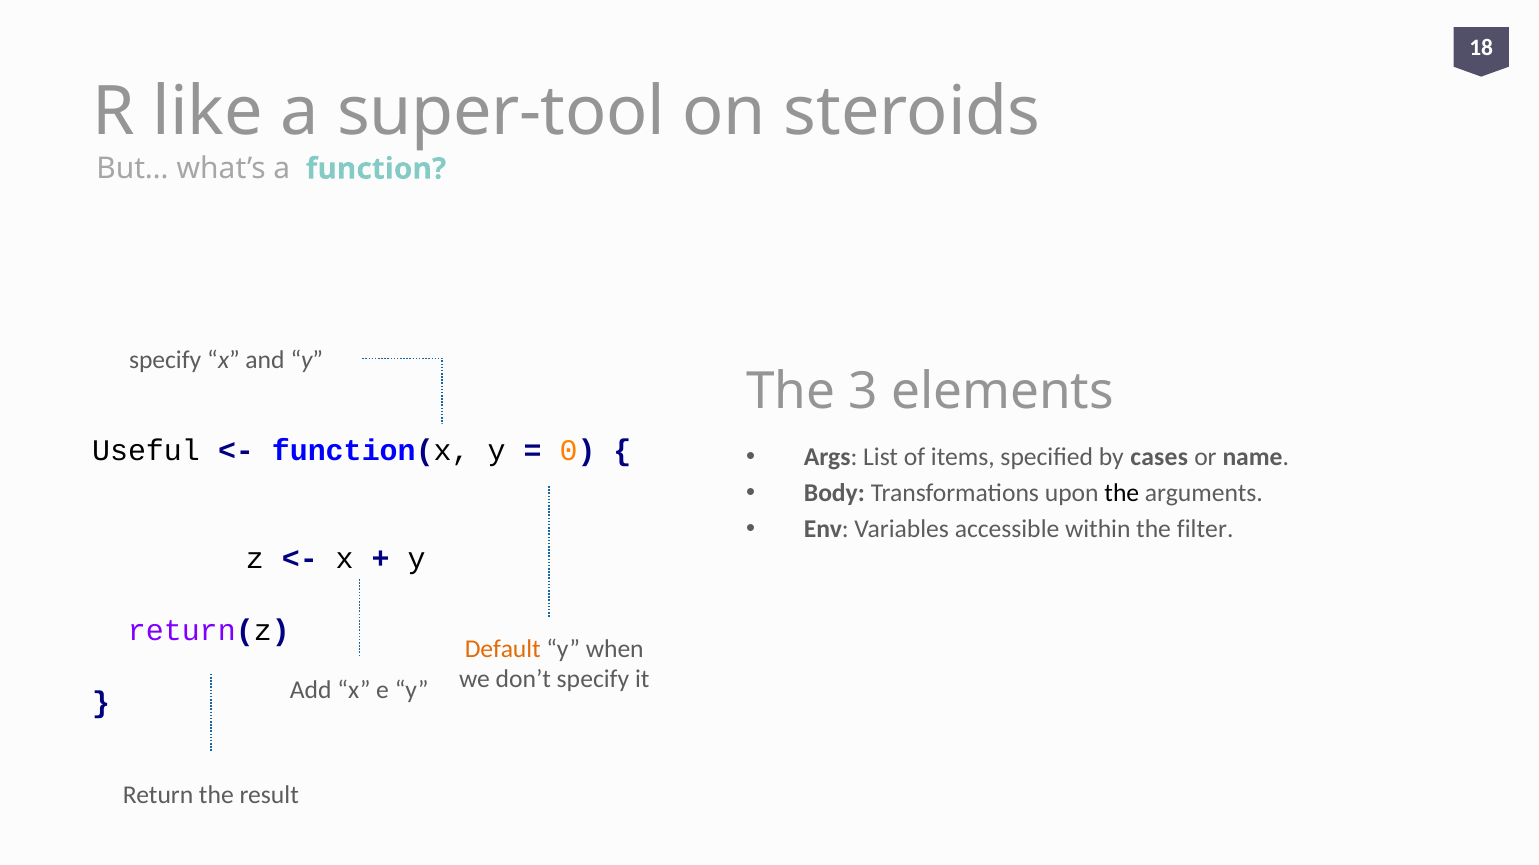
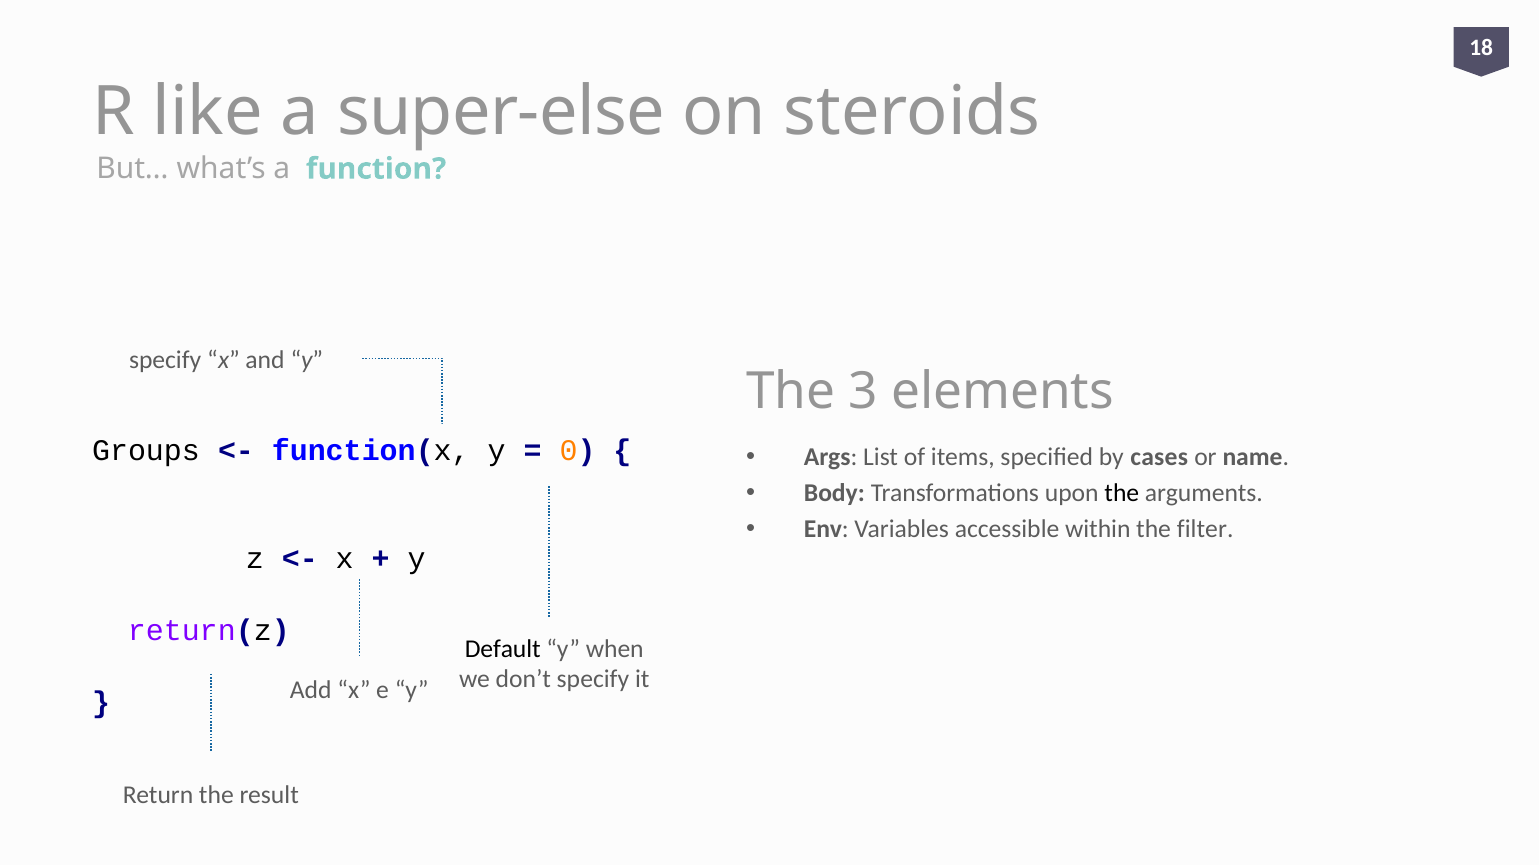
super-tool: super-tool -> super-else (501, 112)
Useful: Useful -> Groups (146, 451)
Default colour: orange -> black (503, 649)
